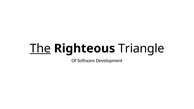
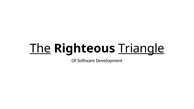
Triangle underline: none -> present (141, 48)
